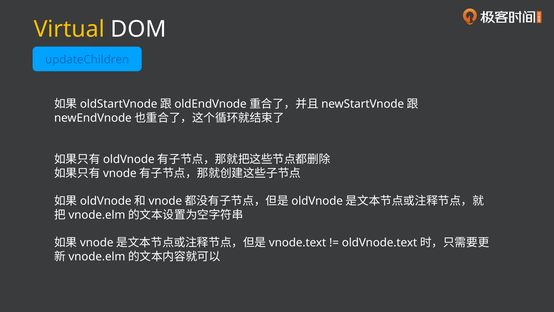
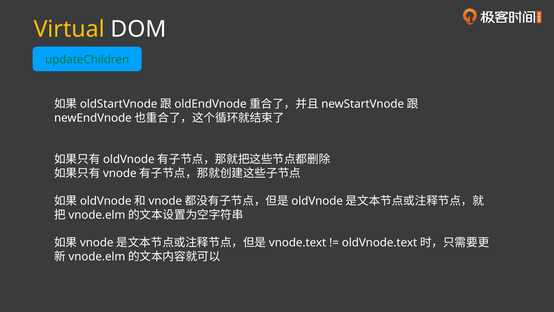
updateChildren colour: blue -> green (87, 60)
